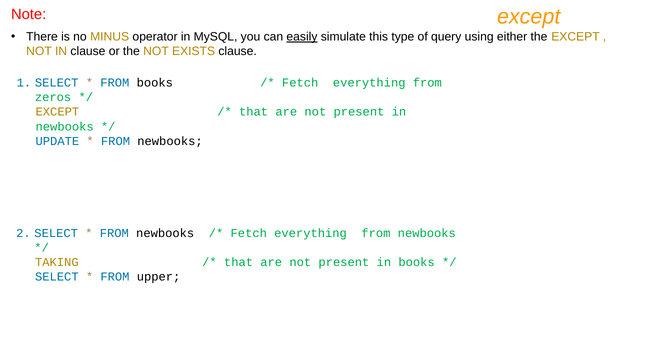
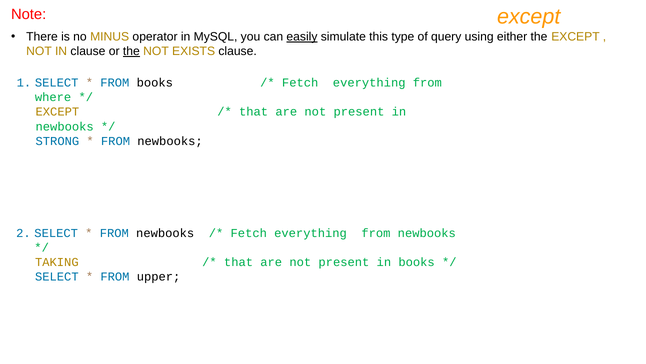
the underline: none -> present (131, 51)
zeros: zeros -> where (53, 97)
UPDATE: UPDATE -> STRONG (57, 141)
